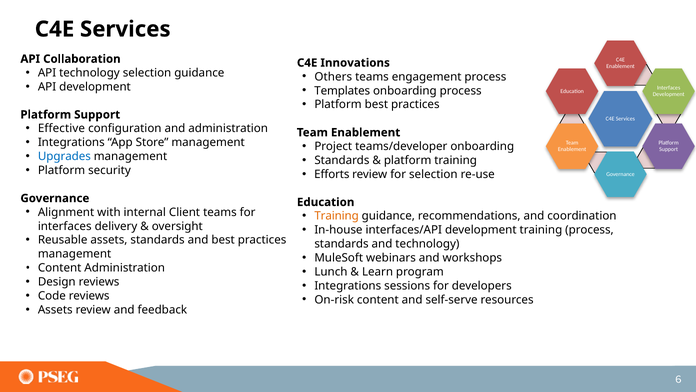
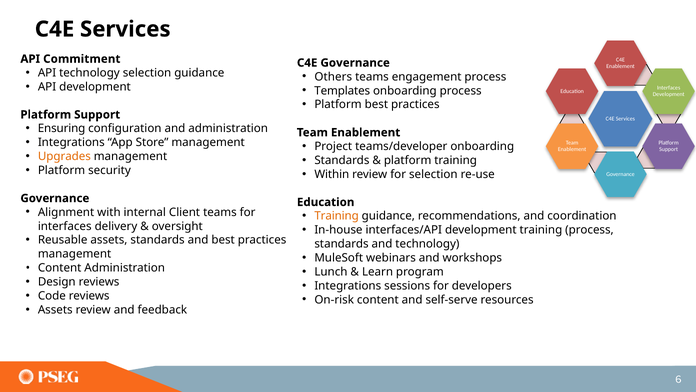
Collaboration: Collaboration -> Commitment (82, 59)
C4E Innovations: Innovations -> Governance (355, 63)
Effective: Effective -> Ensuring (62, 128)
Upgrades colour: blue -> orange (64, 156)
Efforts: Efforts -> Within (332, 174)
